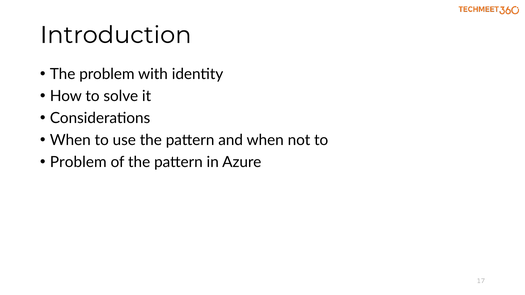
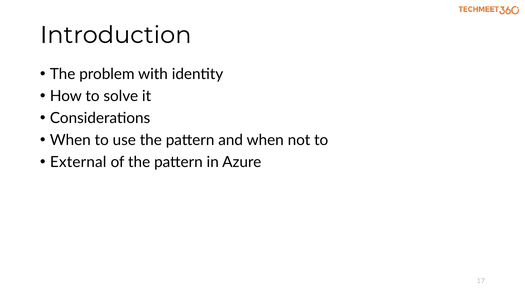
Problem: Problem -> External (78, 162)
